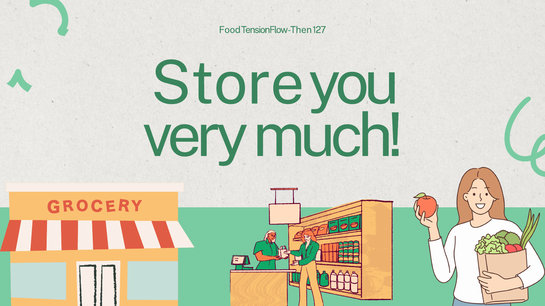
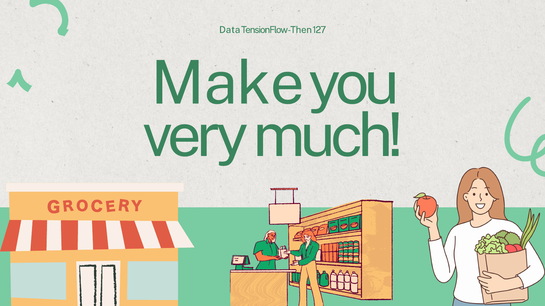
Food: Food -> Data (230, 30)
Store: Store -> Make (228, 84)
